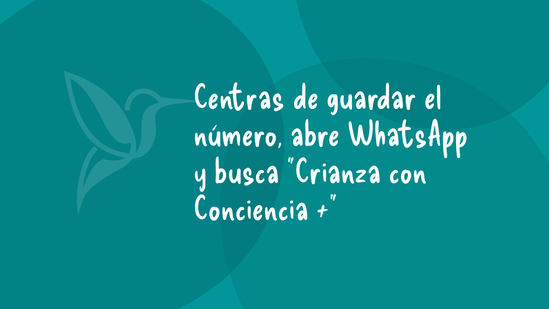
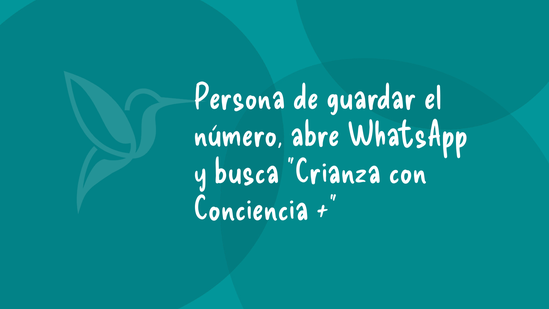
Centras: Centras -> Persona (240, 98)
